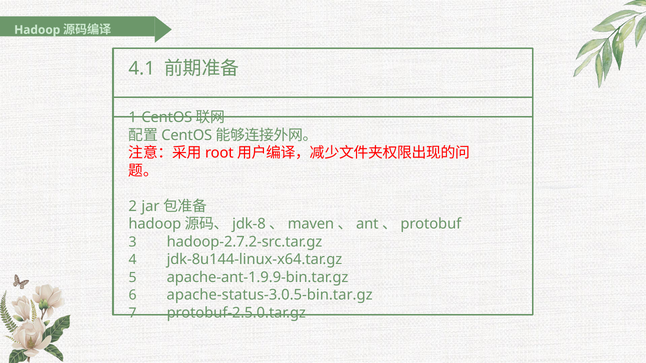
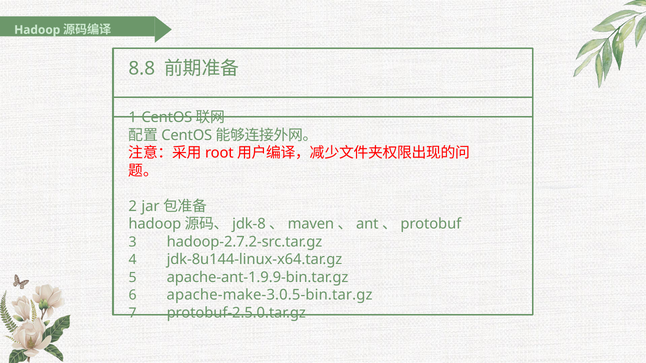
4.1: 4.1 -> 8.8 (142, 69)
apache-status-3.0.5-bin.tar.gz: apache-status-3.0.5-bin.tar.gz -> apache-make-3.0.5-bin.tar.gz (270, 295)
